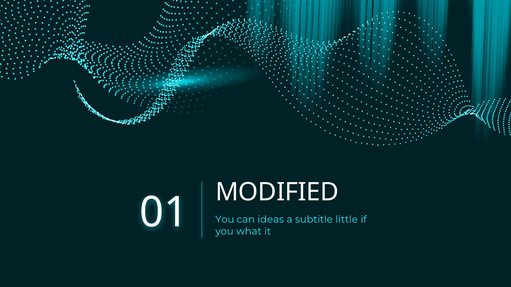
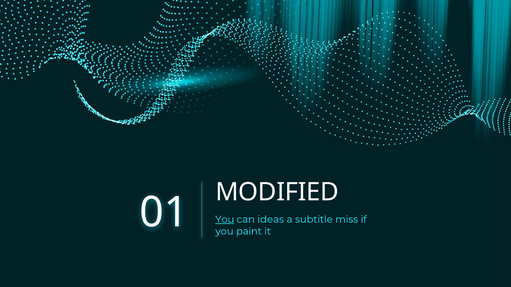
You underline: none -> present (225, 220)
little: little -> miss (347, 220)
what: what -> paint (249, 232)
